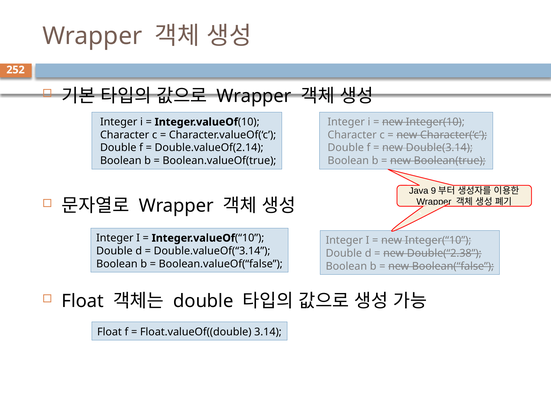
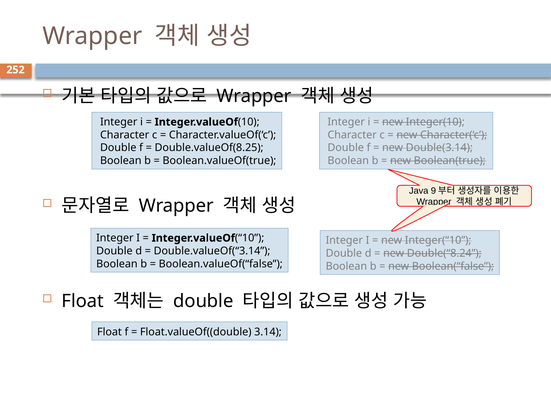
Double.valueOf(2.14: Double.valueOf(2.14 -> Double.valueOf(8.25 (209, 148)
Double(“2.38: Double(“2.38 -> Double(“8.24 (444, 253)
